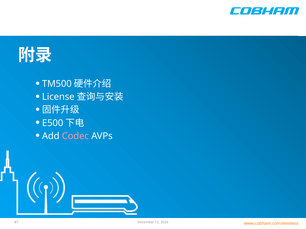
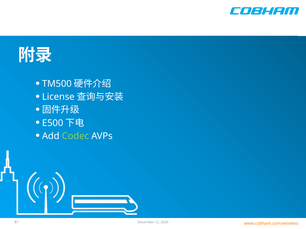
Codec colour: pink -> light green (75, 136)
